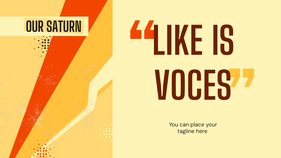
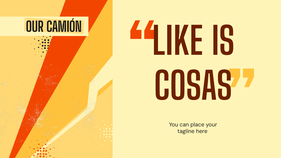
SATURN: SATURN -> CAMIÓN (64, 27)
VOCES: VOCES -> COSAS (193, 87)
